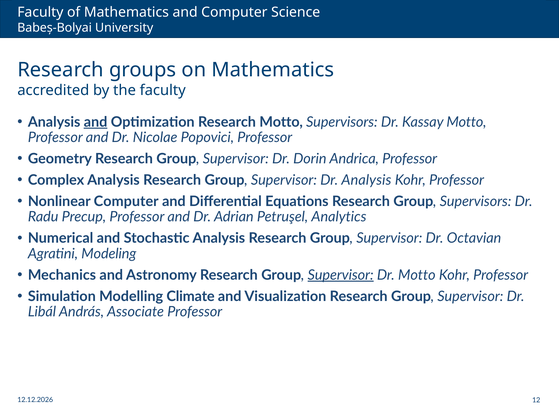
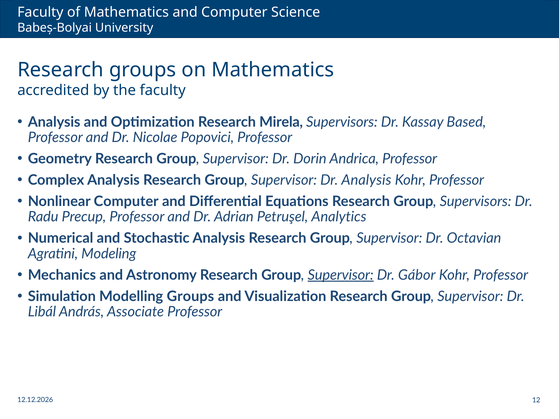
and underline: present -> none (96, 122)
Research Motto: Motto -> Mirela (281, 122)
Kassay Motto: Motto -> Based (466, 122)
Dr Motto: Motto -> Gábor (417, 275)
Modelling Climate: Climate -> Groups (190, 296)
